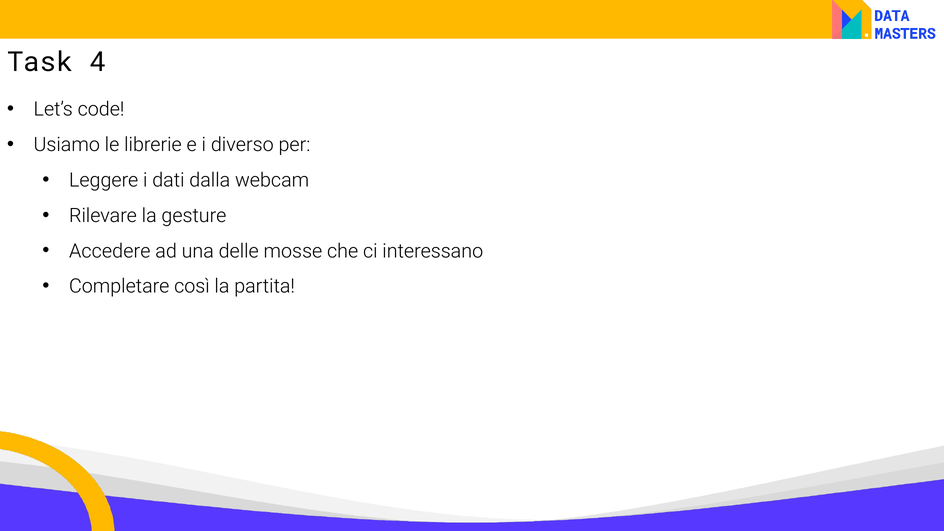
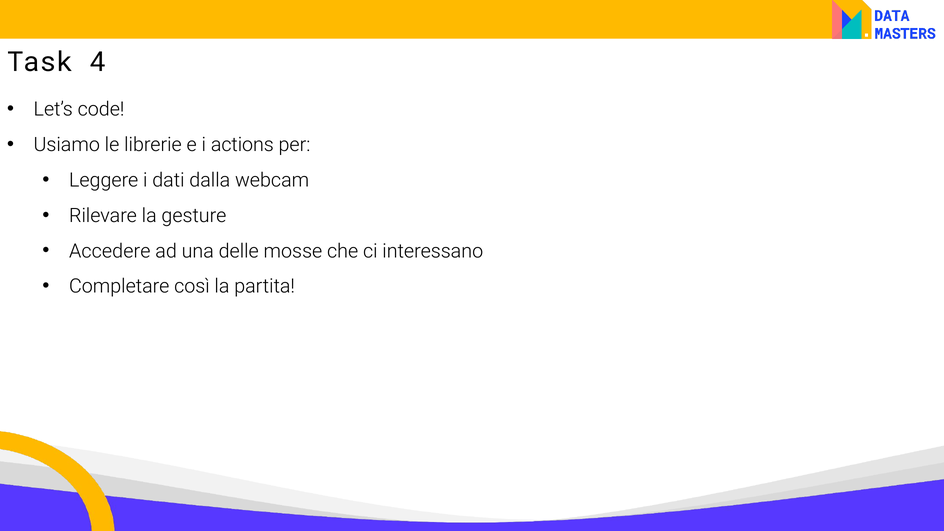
diverso: diverso -> actions (242, 145)
